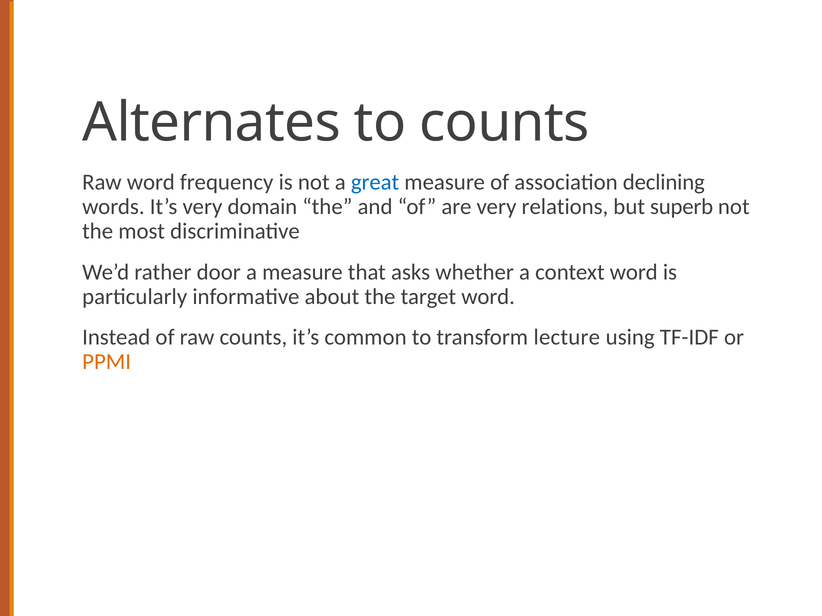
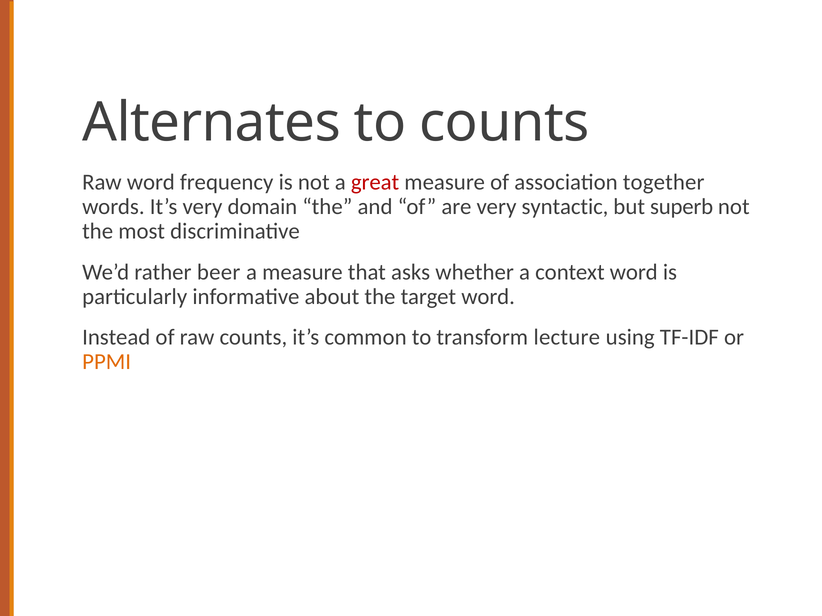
great colour: blue -> red (375, 182)
declining: declining -> together (664, 182)
relations: relations -> syntactic (565, 207)
door: door -> beer (219, 272)
